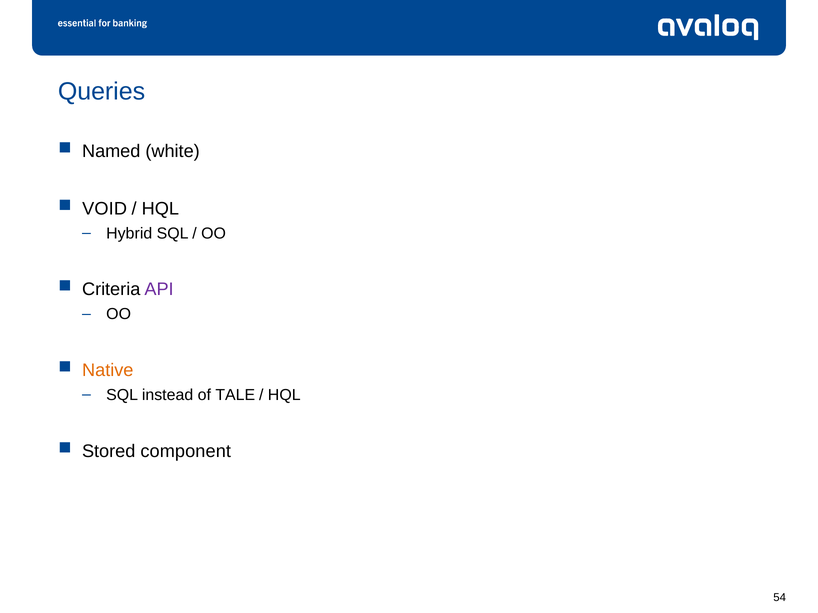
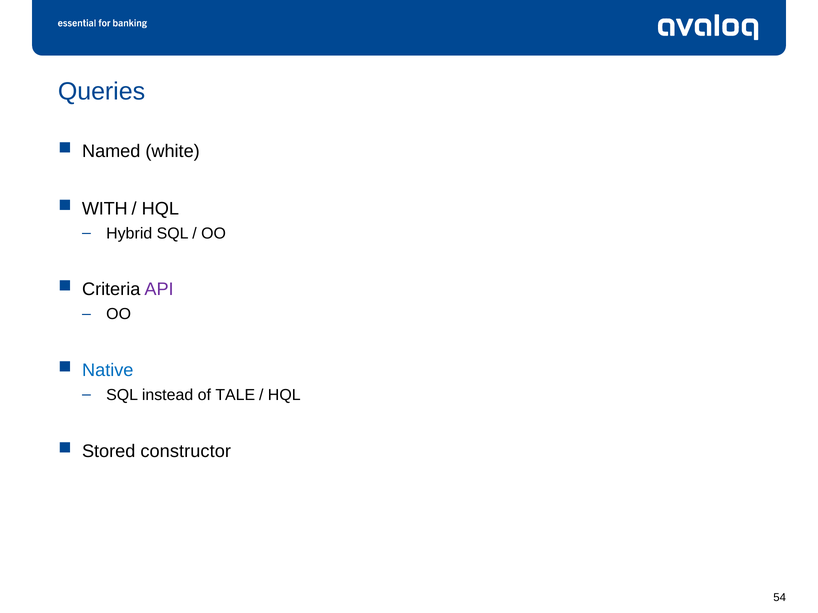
VOID: VOID -> WITH (105, 209)
Native colour: orange -> blue (108, 371)
component: component -> constructor (186, 451)
